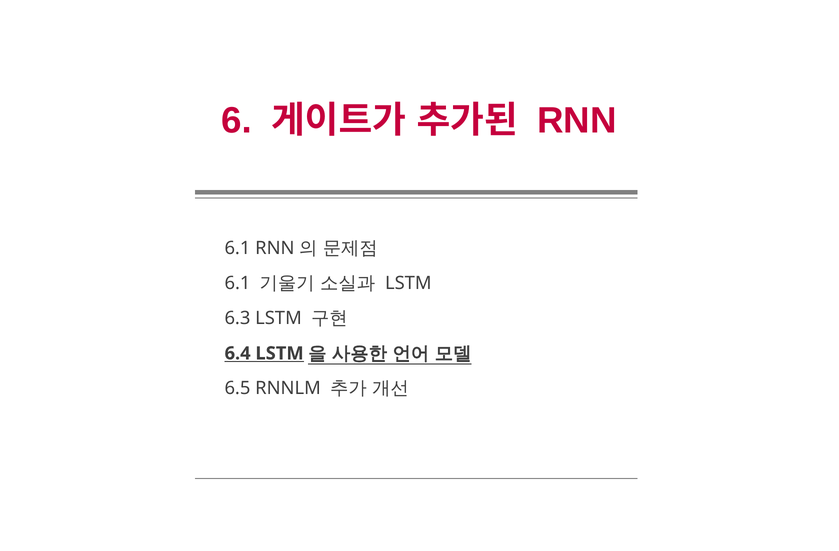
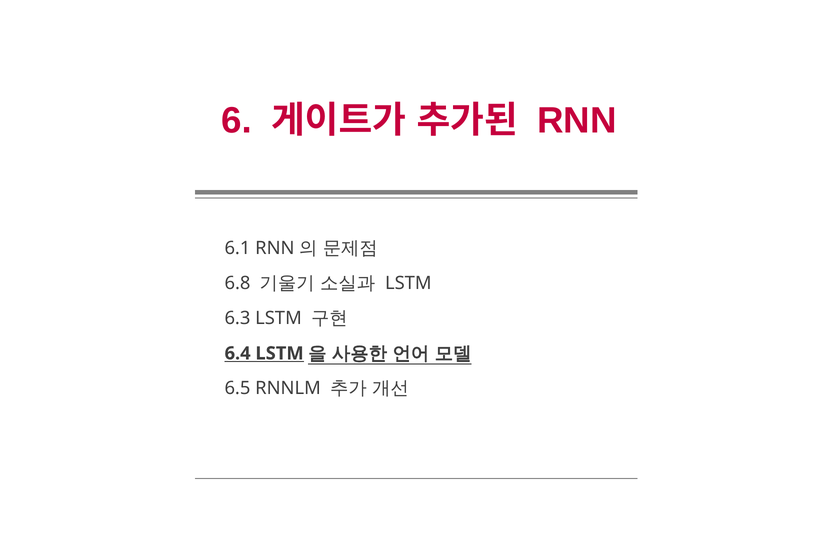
6.1: 6.1 -> 6.8 (238, 283)
